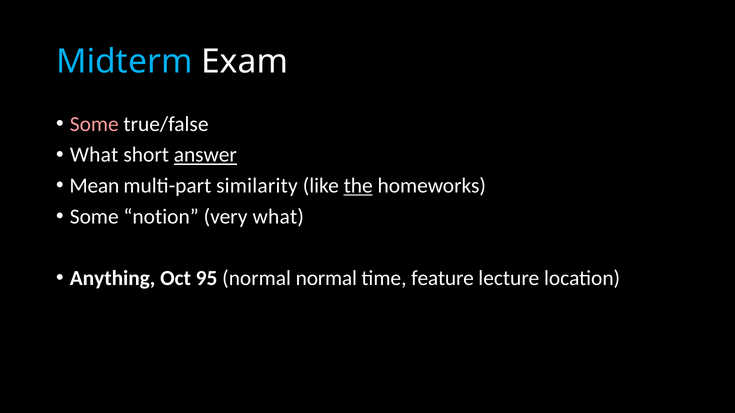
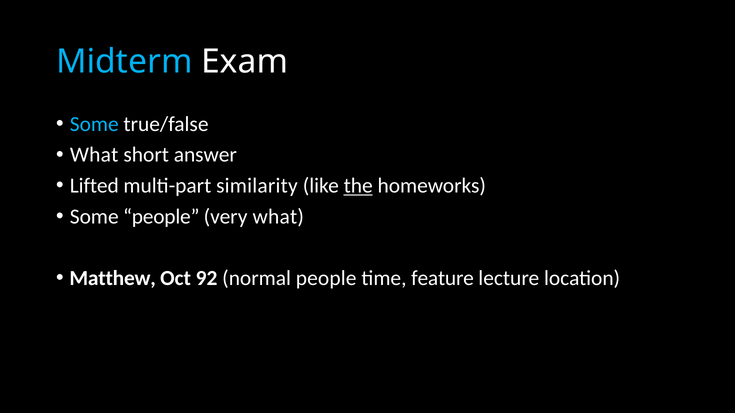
Some colour: pink -> light blue (94, 124)
answer underline: present -> none (205, 155)
Mean: Mean -> Lifted (94, 186)
Some notion: notion -> people (161, 217)
Anything: Anything -> Matthew (113, 278)
95: 95 -> 92 (207, 278)
normal normal: normal -> people (326, 278)
